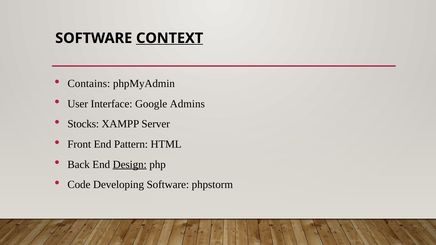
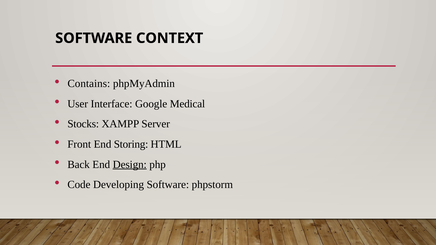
CONTEXT underline: present -> none (170, 38)
Admins: Admins -> Medical (187, 104)
Pattern: Pattern -> Storing (131, 144)
